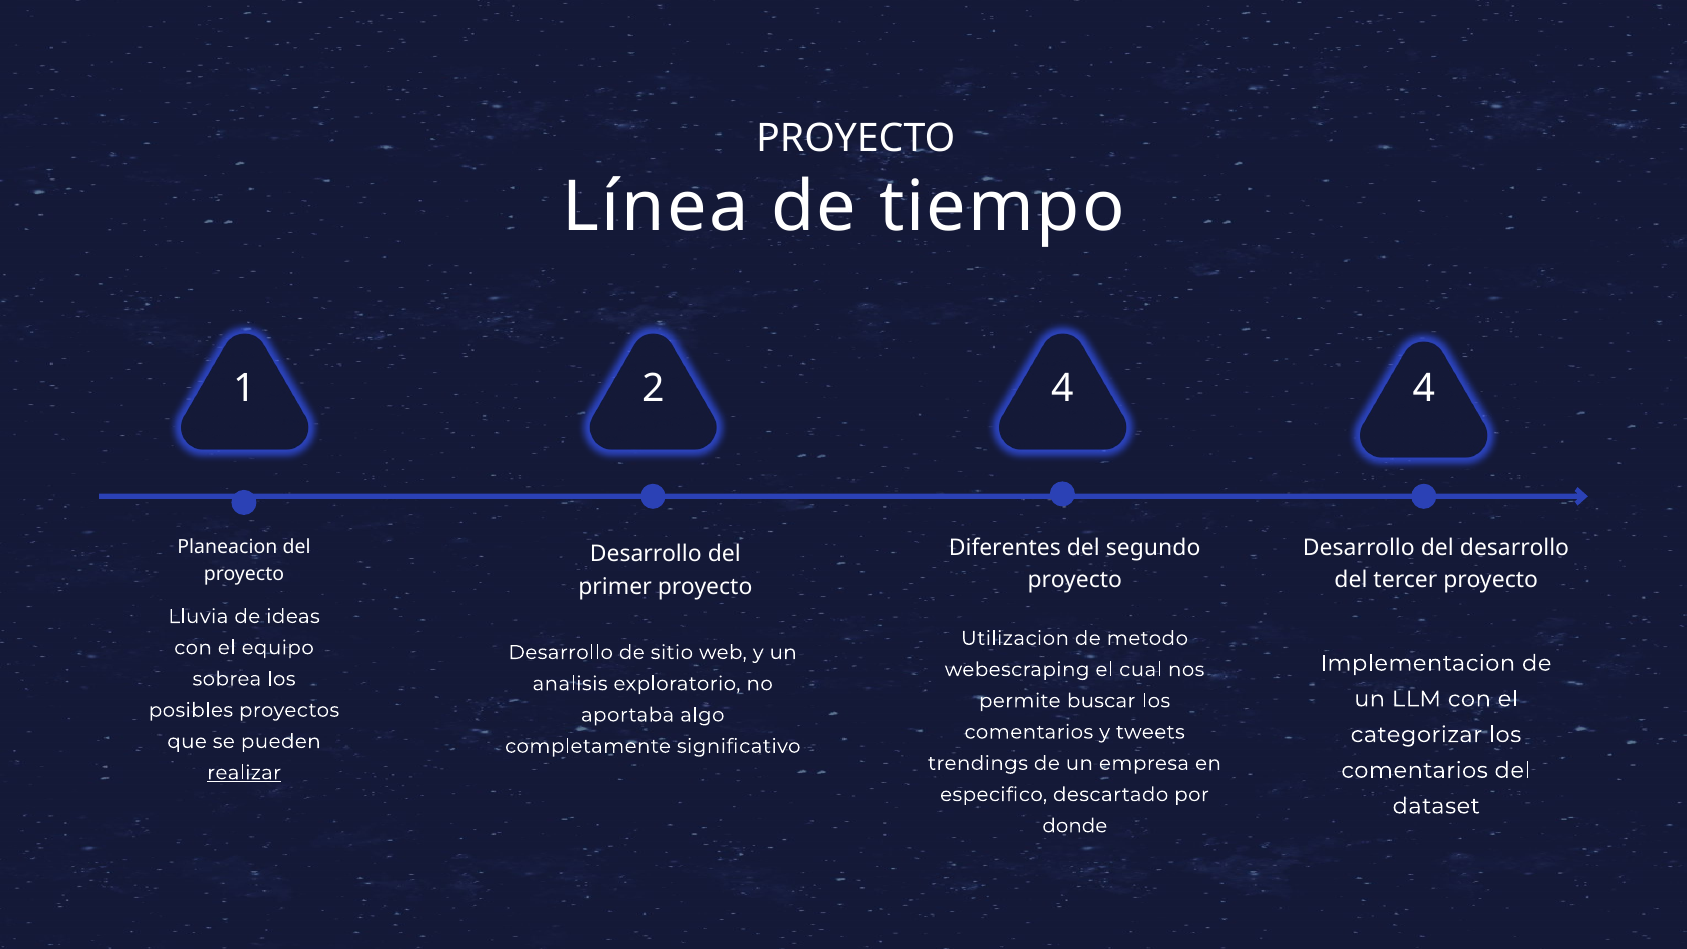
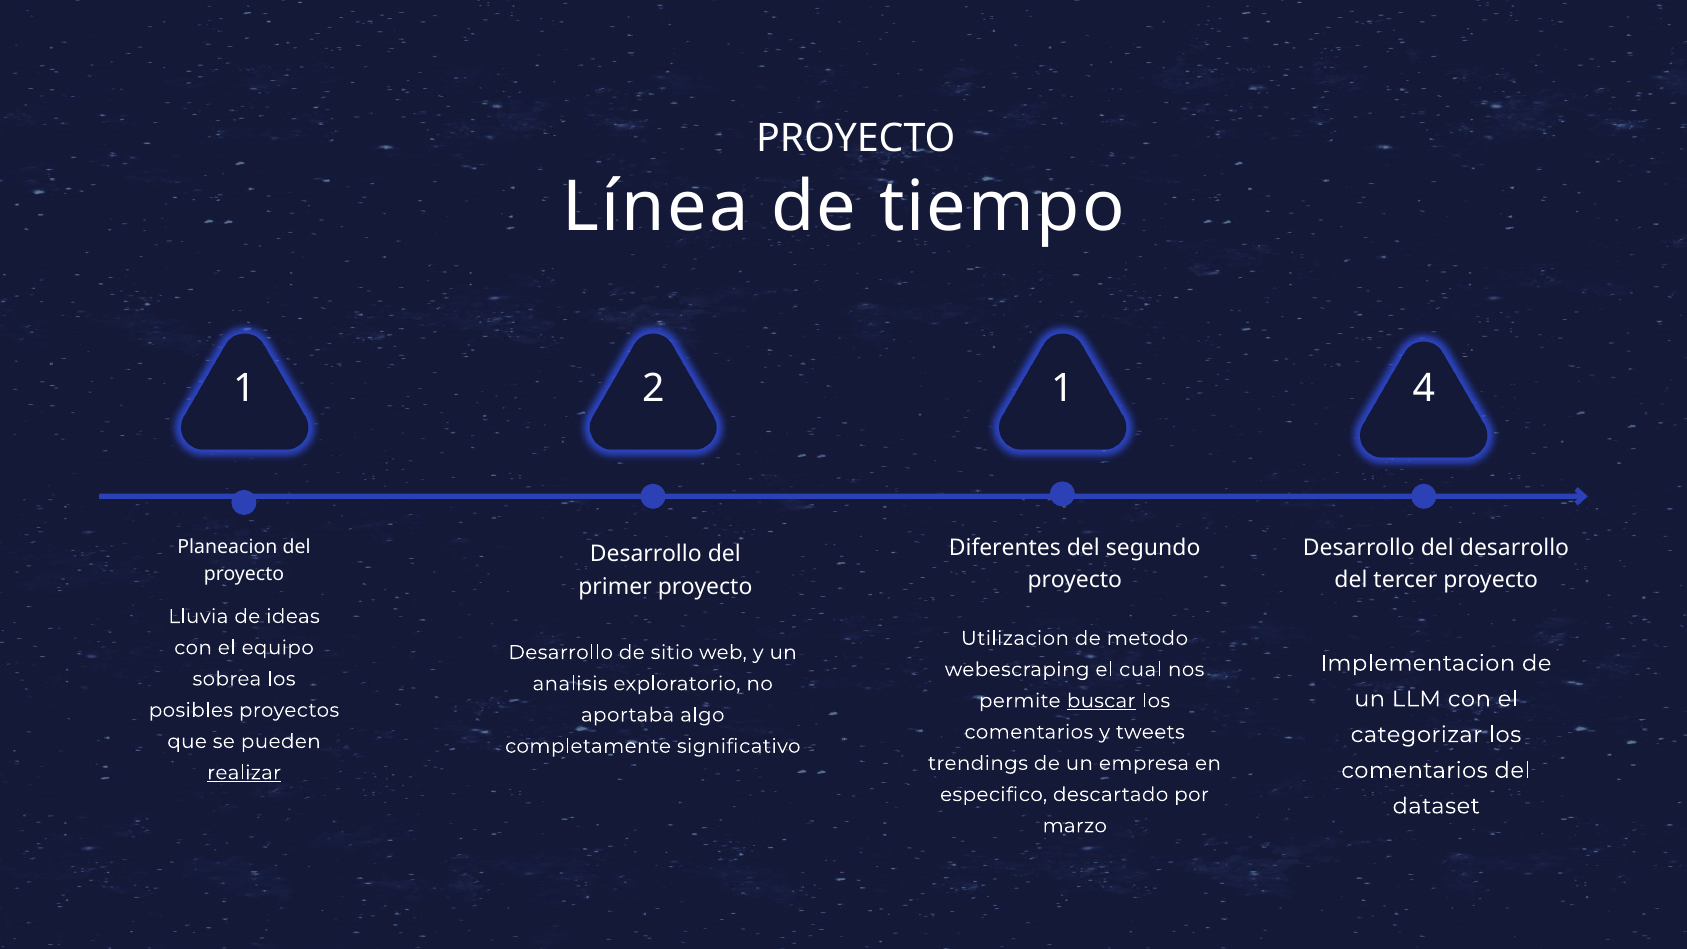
2 4: 4 -> 1 (1062, 388)
buscar underline: none -> present (1101, 701)
donde: donde -> marzo (1075, 826)
